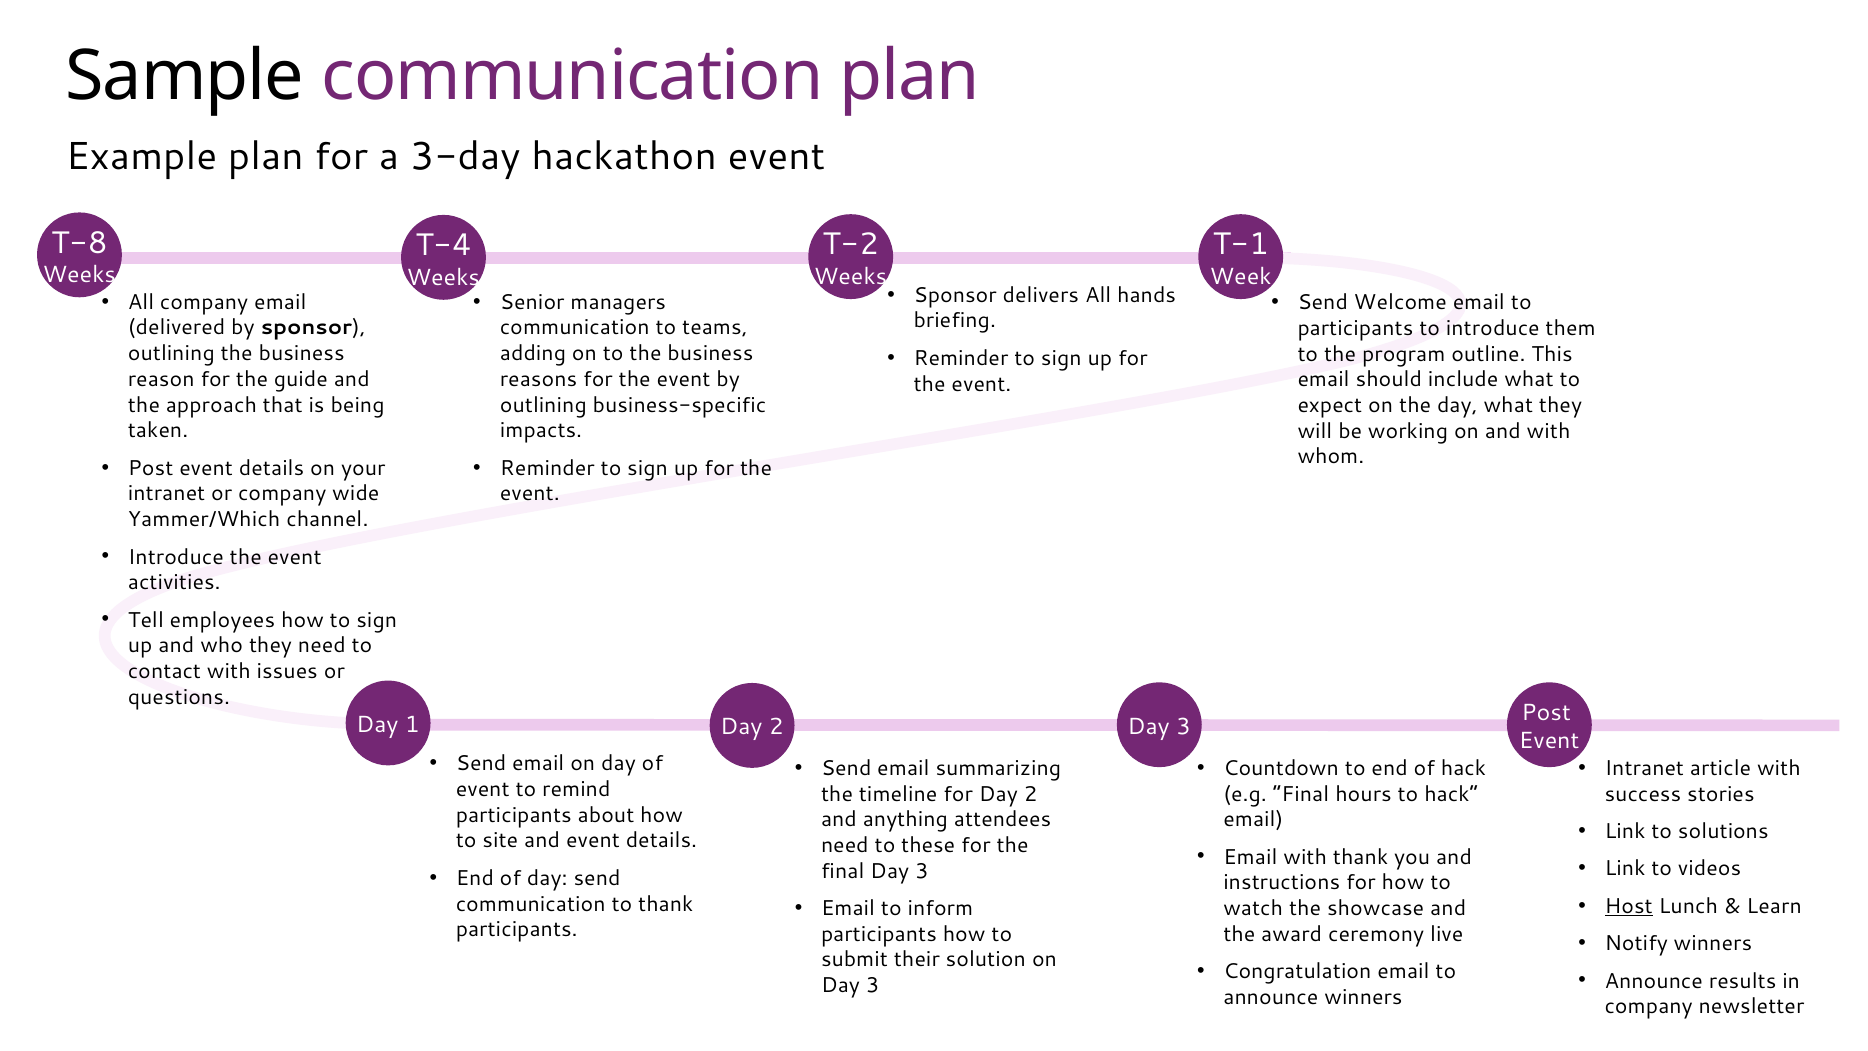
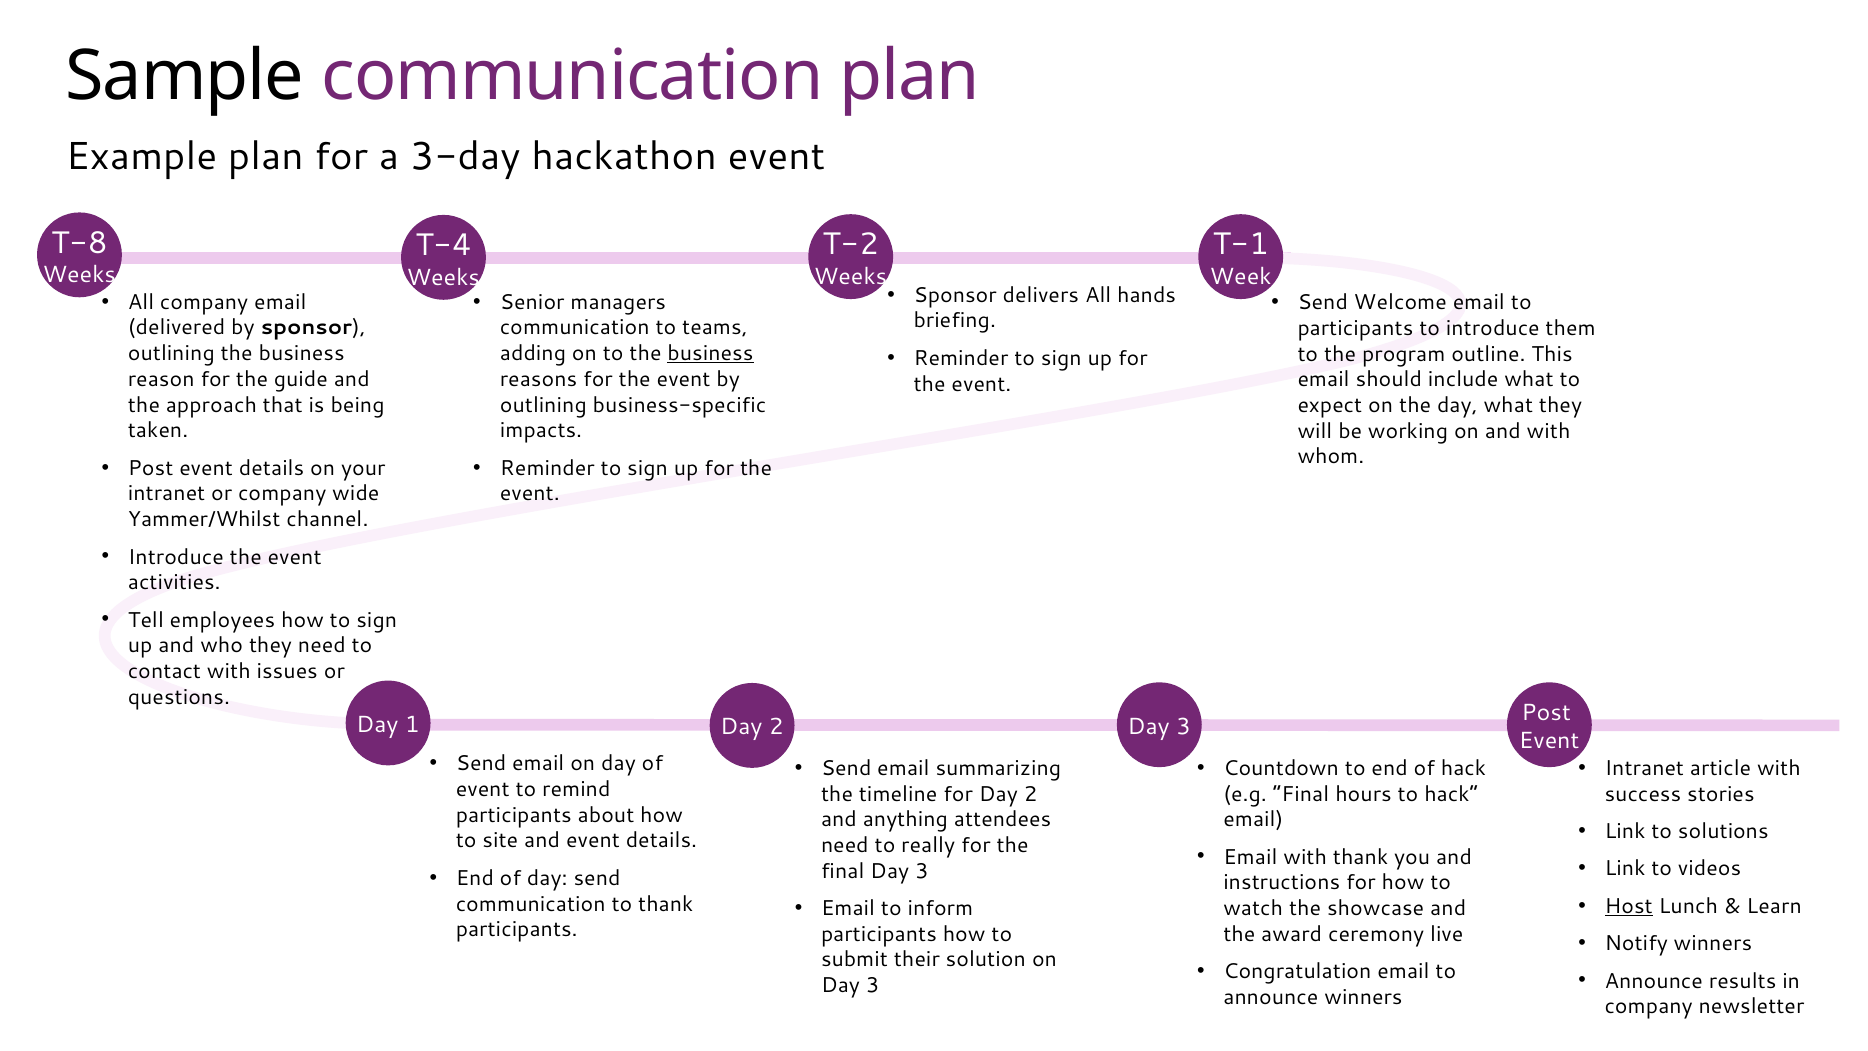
business underline: none -> present (710, 354)
Yammer/Which: Yammer/Which -> Yammer/Whilst (204, 519)
these: these -> really (928, 845)
